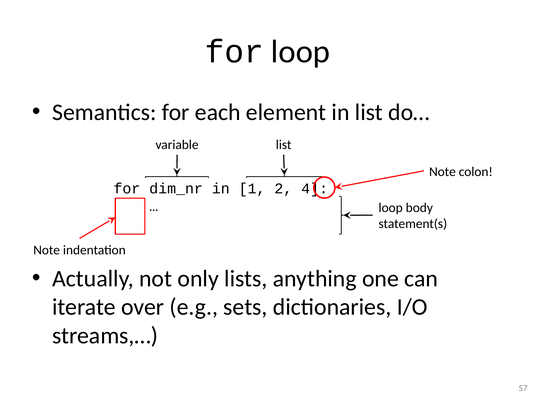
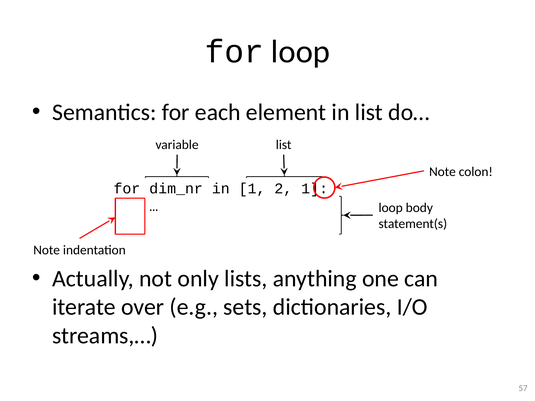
2 4: 4 -> 1 (315, 189)
